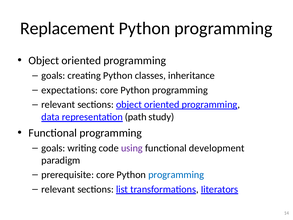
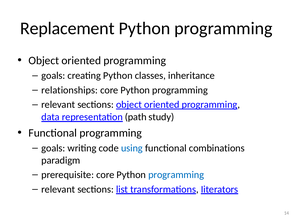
expectations: expectations -> relationships (70, 90)
using colour: purple -> blue (132, 148)
development: development -> combinations (217, 148)
